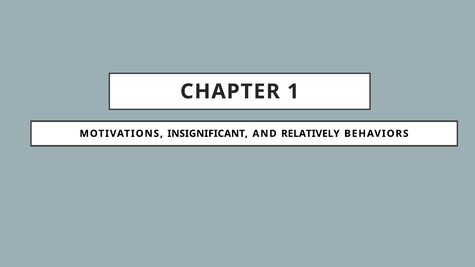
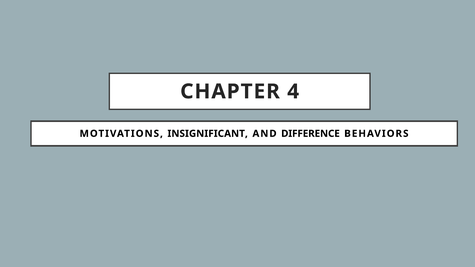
1: 1 -> 4 (293, 92)
RELATIVELY: RELATIVELY -> DIFFERENCE (310, 134)
